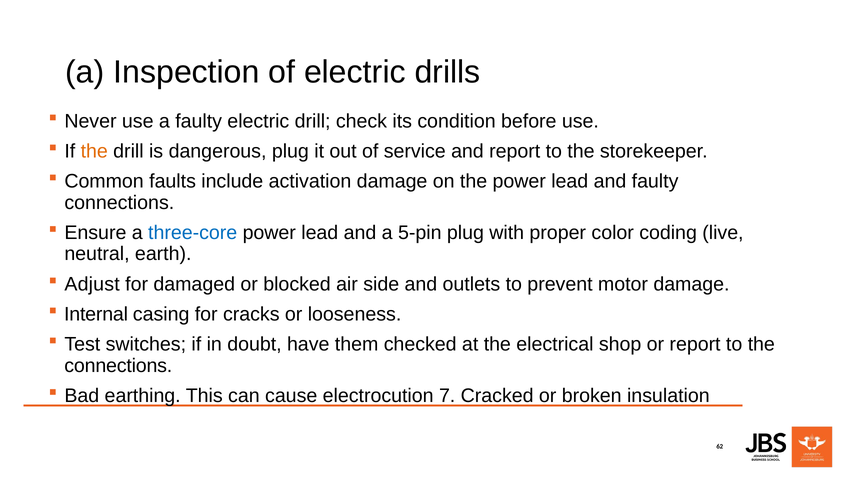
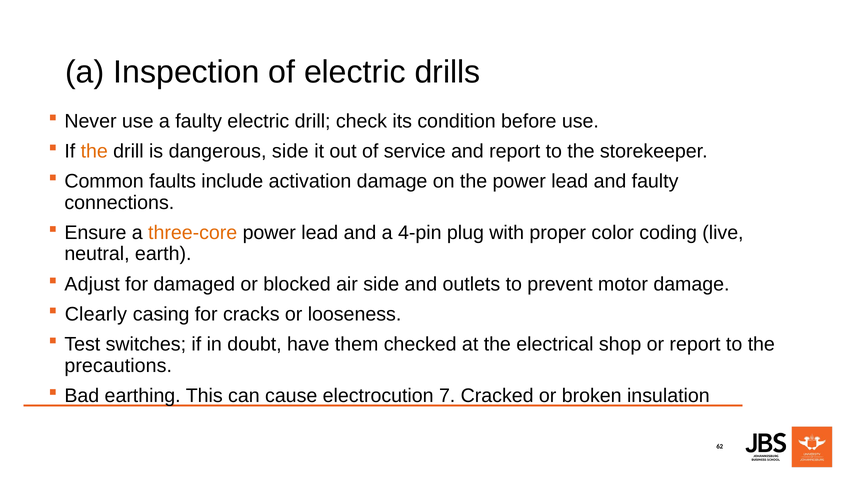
dangerous plug: plug -> side (290, 151)
three-core colour: blue -> orange (193, 232)
5-pin: 5-pin -> 4-pin (420, 232)
Internal: Internal -> Clearly (96, 314)
connections: connections -> precautions (118, 365)
